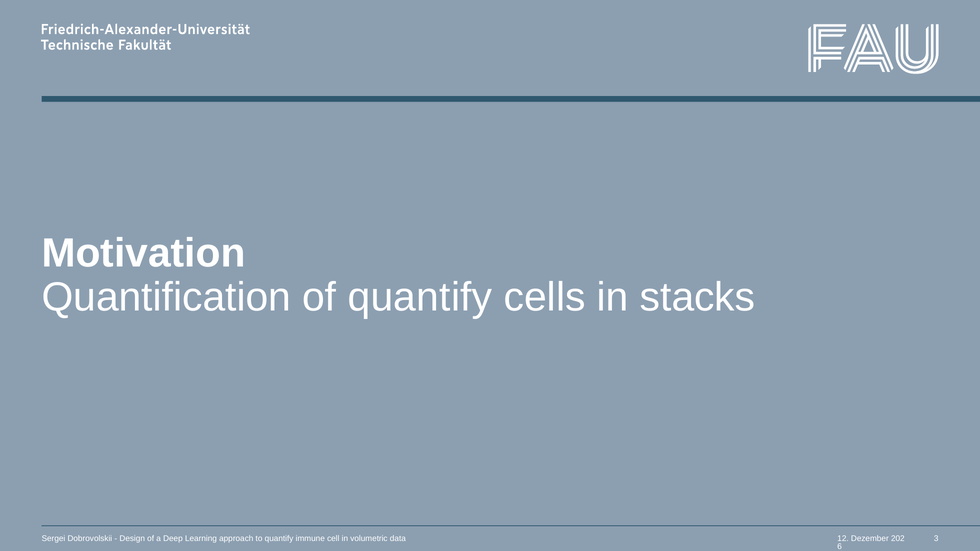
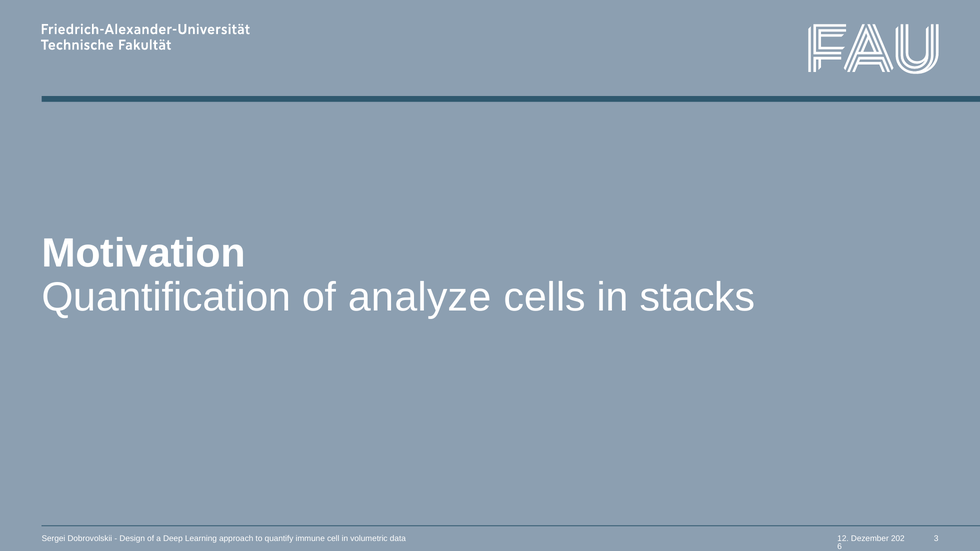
of quantify: quantify -> analyze (420, 297)
